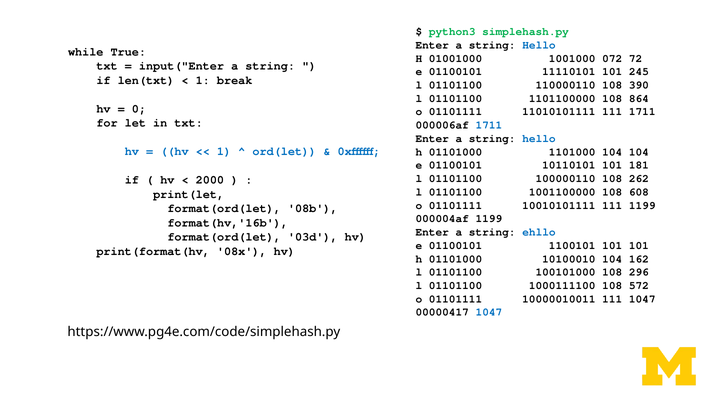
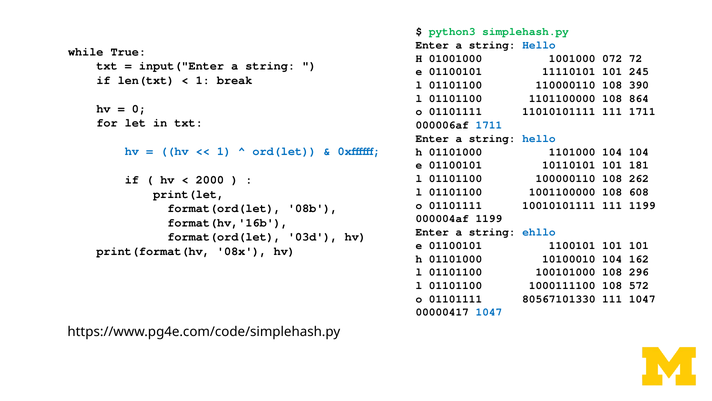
10000010011: 10000010011 -> 80567101330 (559, 299)
